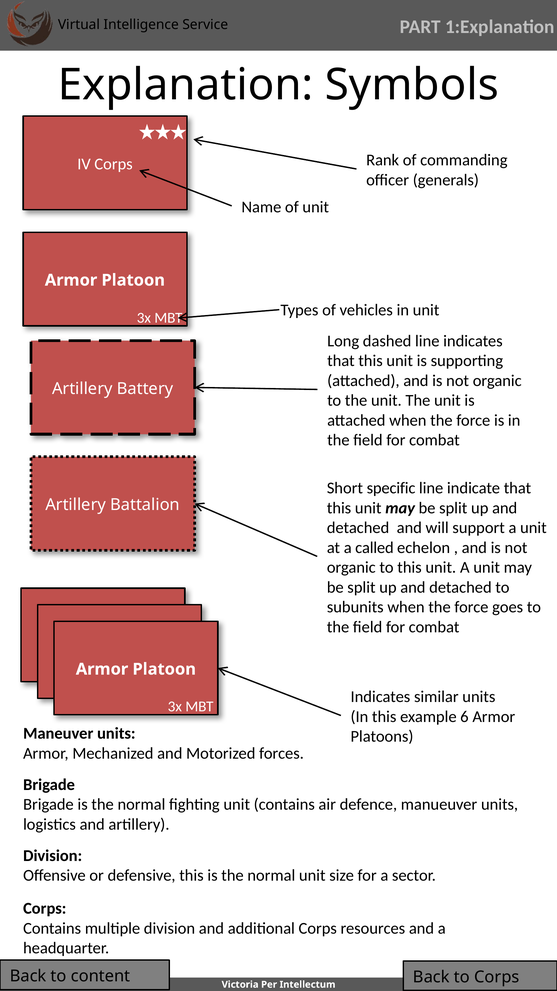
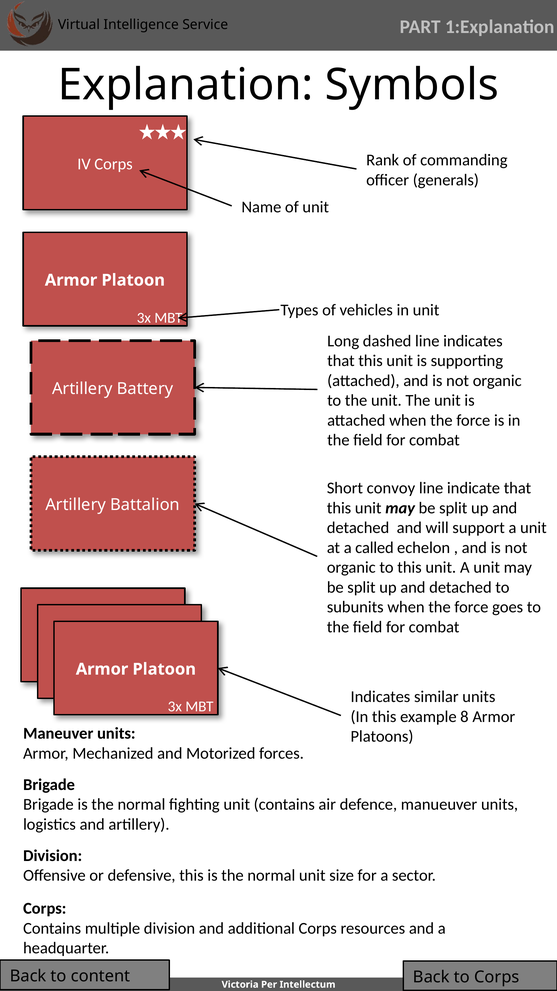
specific: specific -> convoy (391, 488)
6: 6 -> 8 (464, 716)
